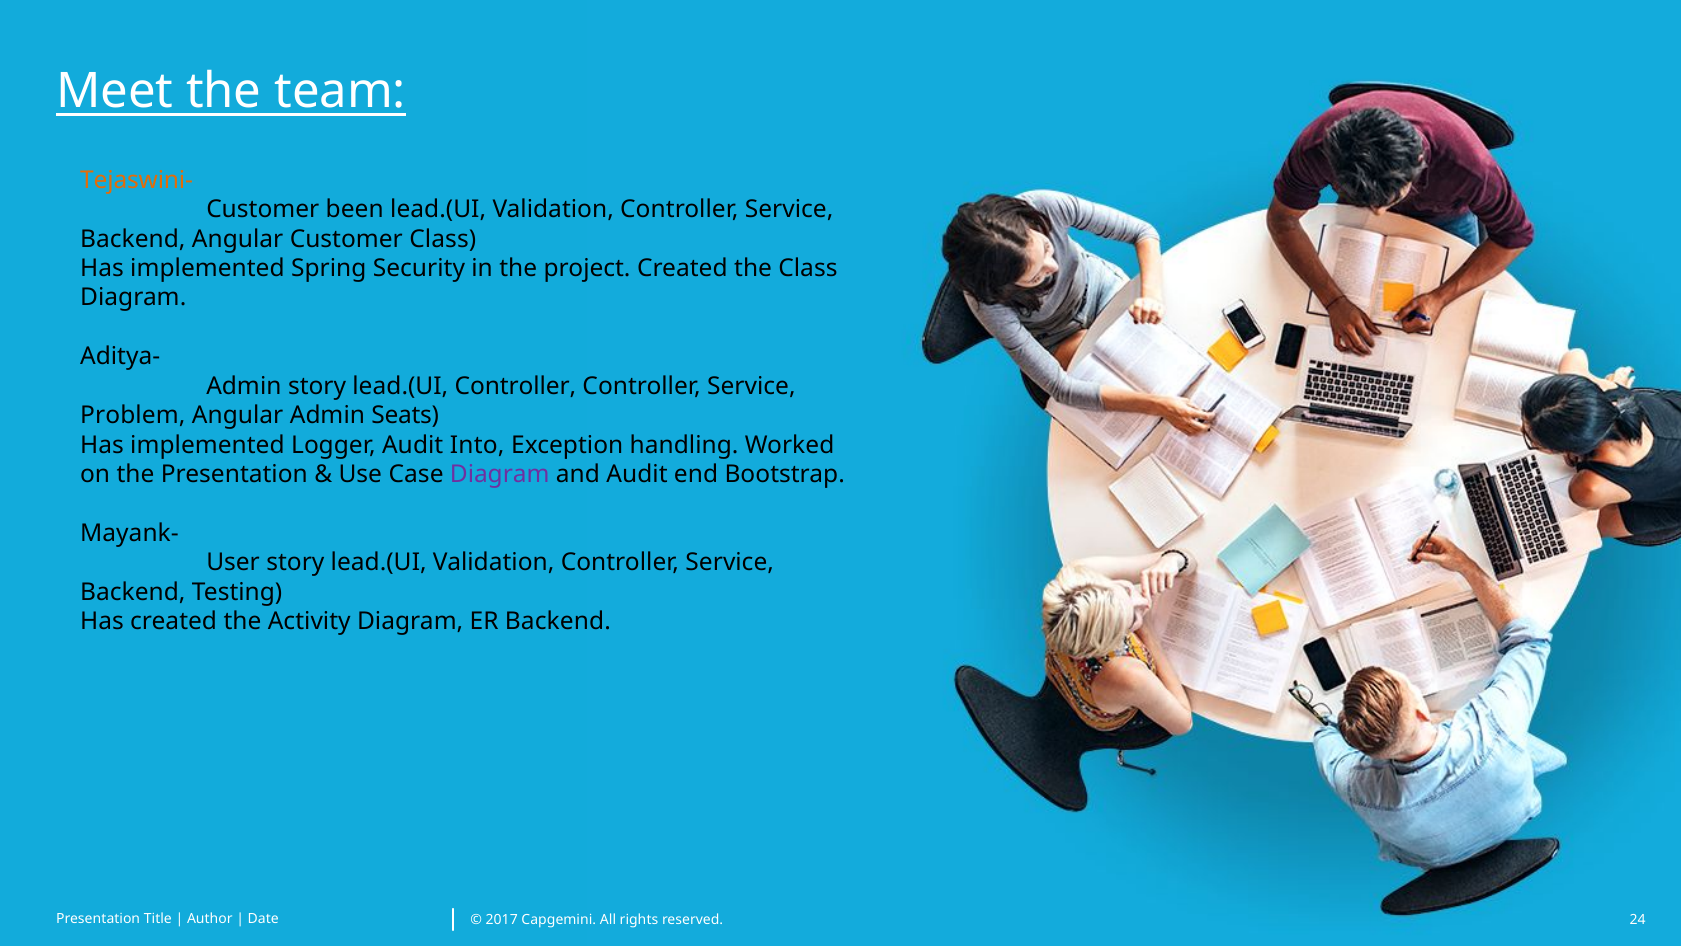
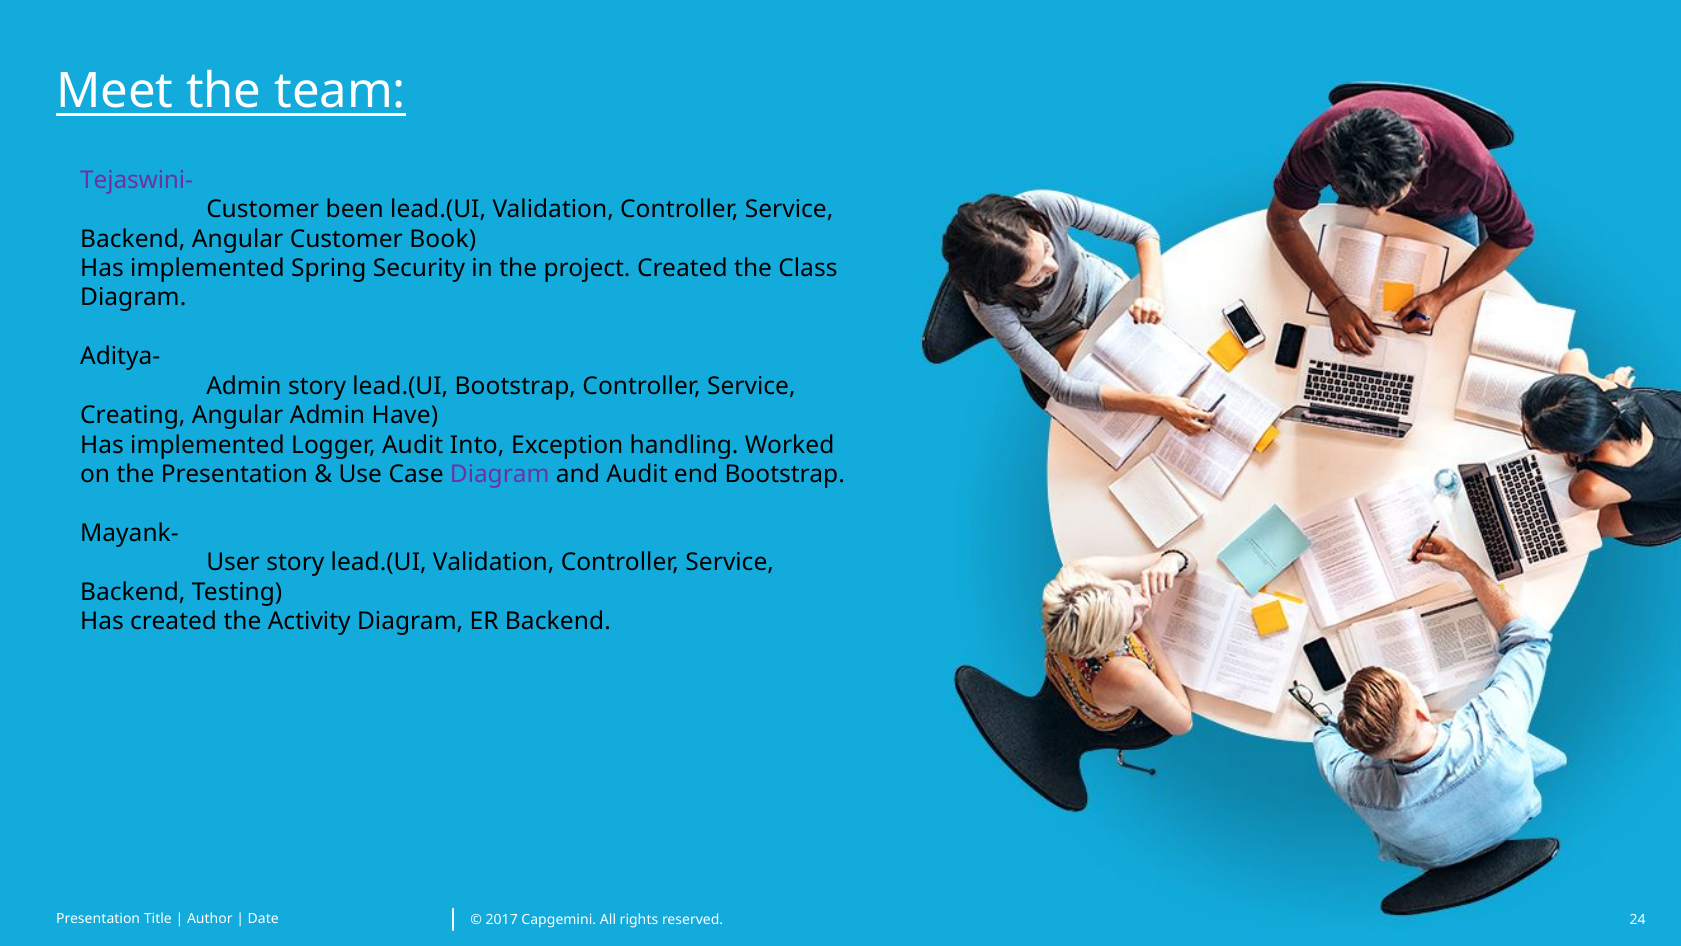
Tejaswini- colour: orange -> purple (137, 180)
Customer Class: Class -> Book (443, 239)
lead.(UI Controller: Controller -> Bootstrap (515, 386)
Problem: Problem -> Creating (133, 415)
Seats: Seats -> Have (405, 415)
